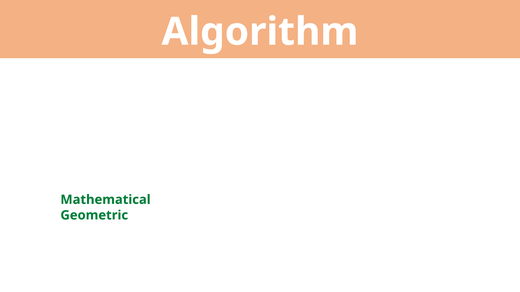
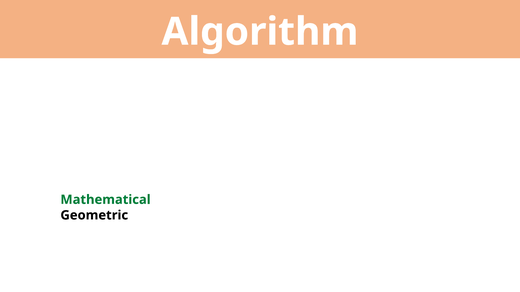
Geometric colour: green -> black (94, 216)
